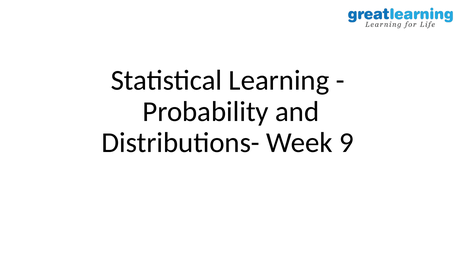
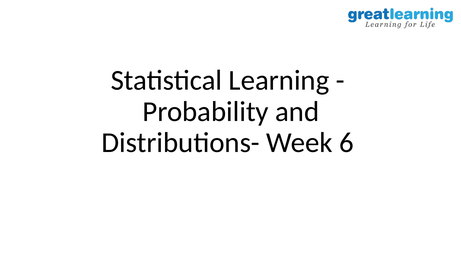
9: 9 -> 6 (346, 143)
